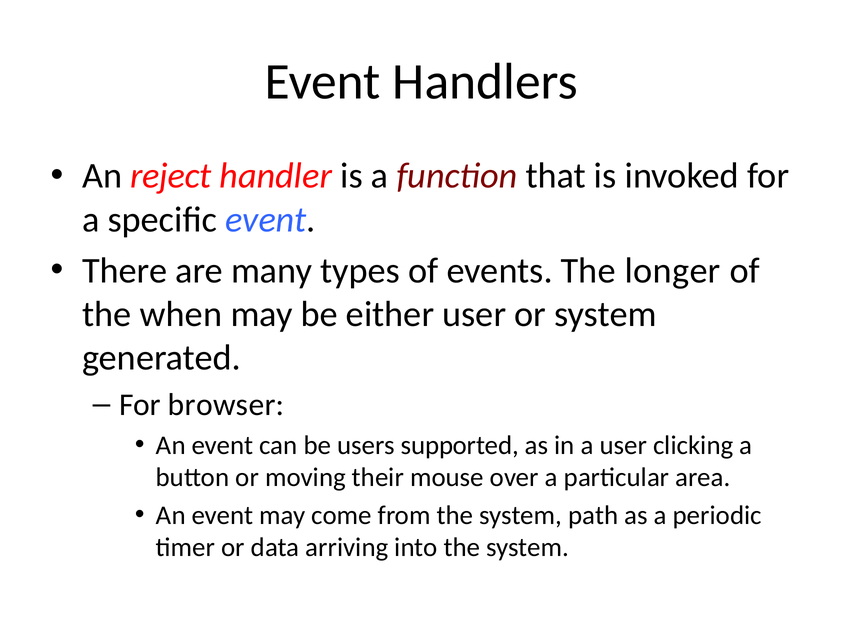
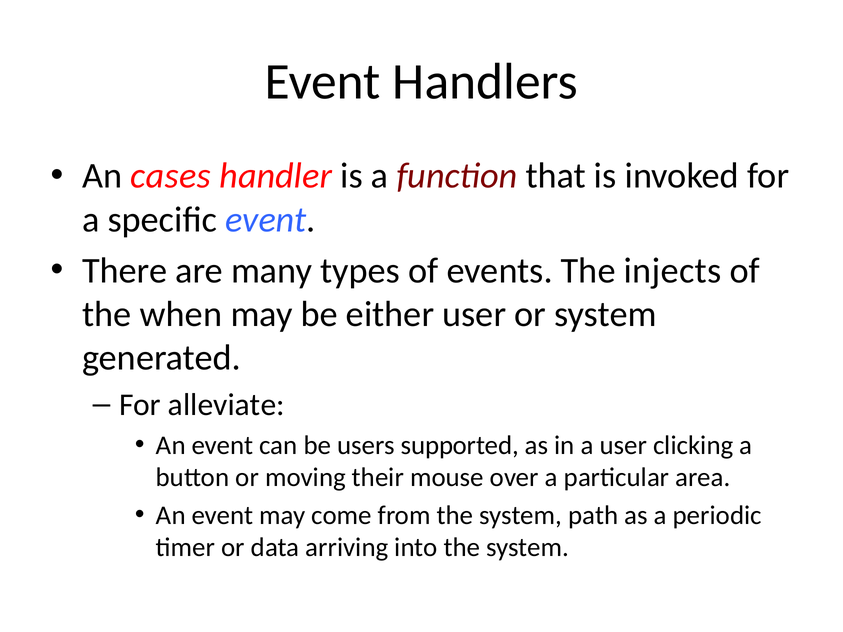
reject: reject -> cases (171, 176)
longer: longer -> injects (673, 271)
browser: browser -> alleviate (226, 405)
